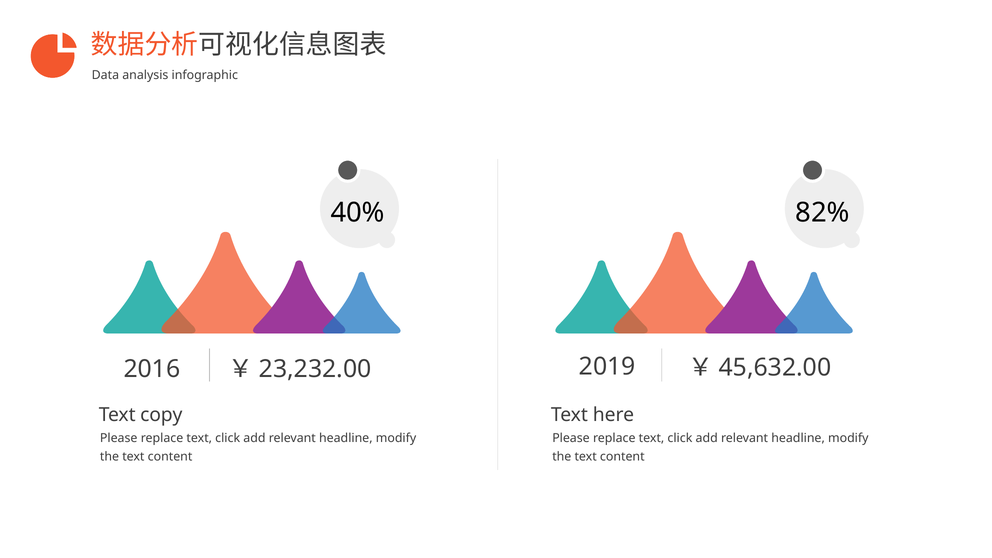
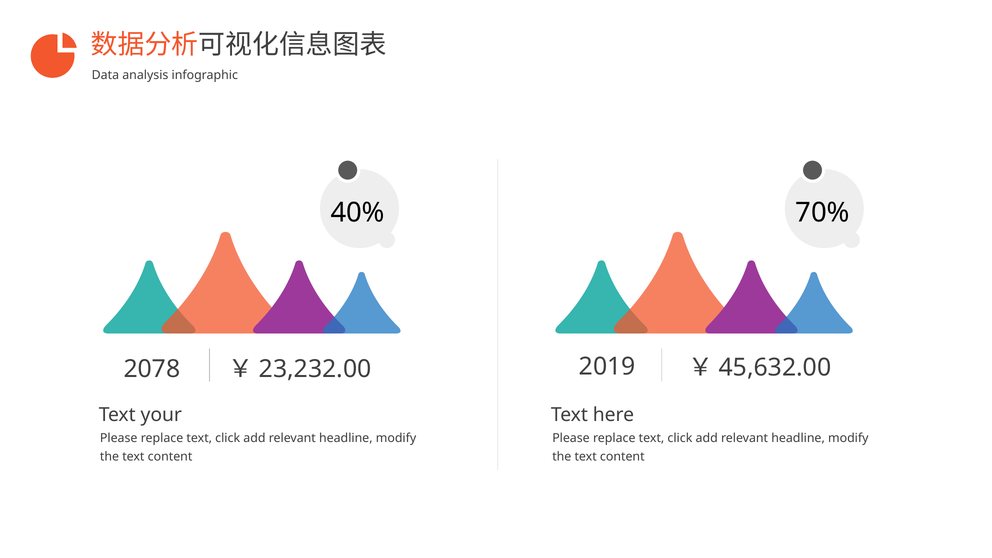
82%: 82% -> 70% (822, 212)
2016: 2016 -> 2078 (152, 369)
copy: copy -> your (161, 415)
